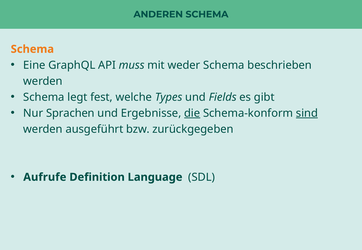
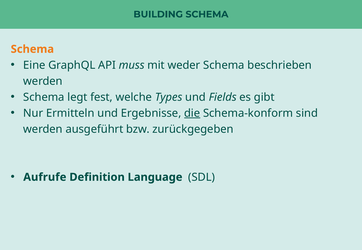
ANDEREN: ANDEREN -> BUILDING (158, 14)
Sprachen: Sprachen -> Ermitteln (70, 113)
sind underline: present -> none (307, 113)
